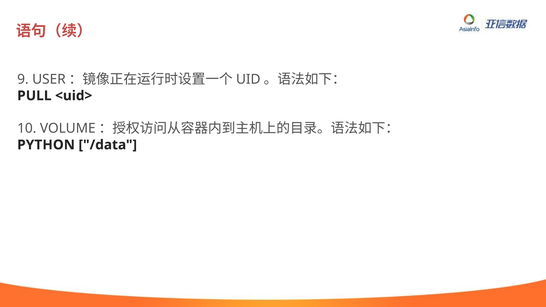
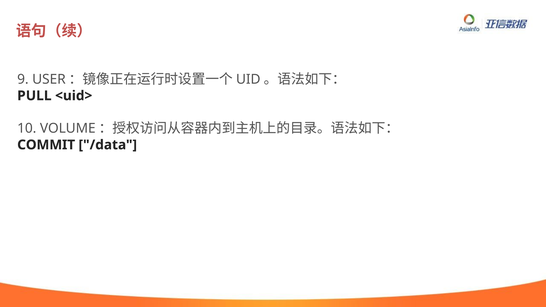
PYTHON: PYTHON -> COMMIT (46, 145)
